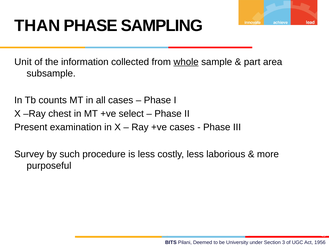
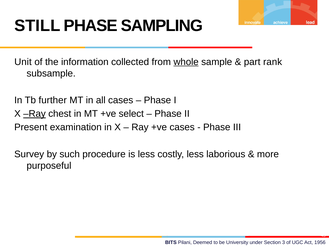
THAN: THAN -> STILL (37, 26)
area: area -> rank (273, 62)
counts: counts -> further (53, 100)
Ray underline: none -> present (35, 114)
